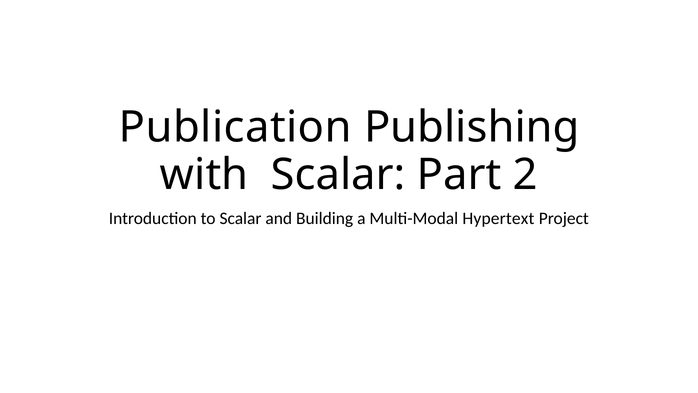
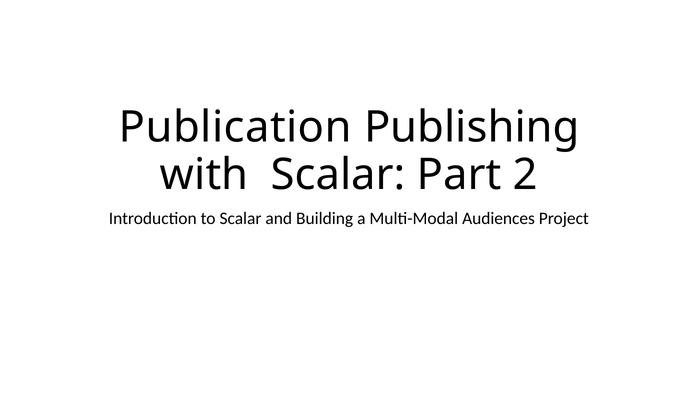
Hypertext: Hypertext -> Audiences (499, 218)
